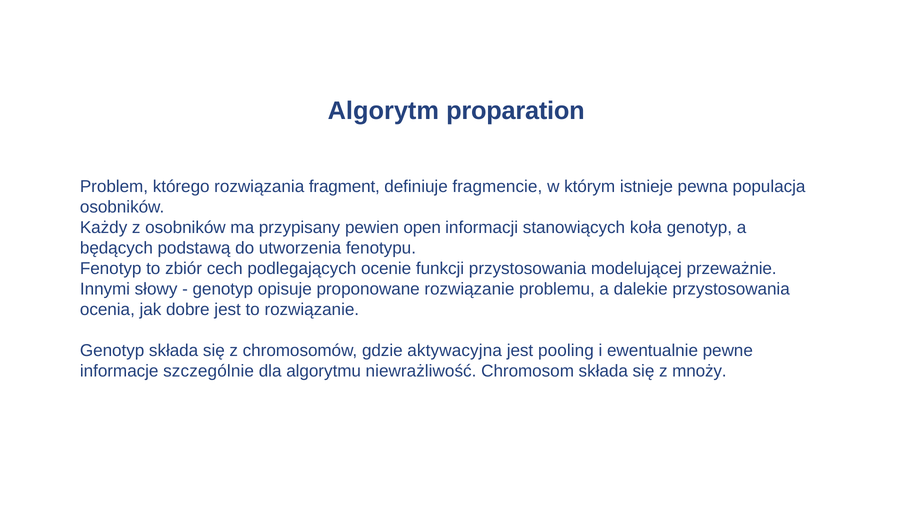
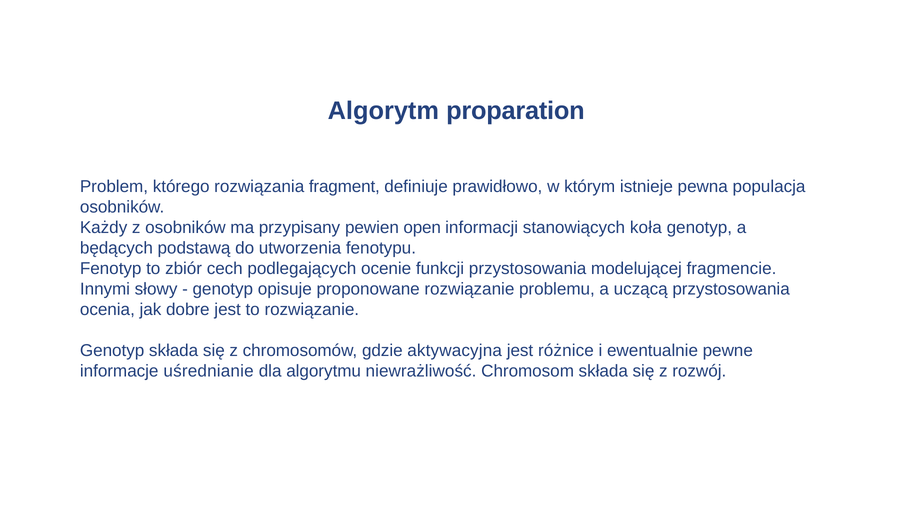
fragmencie: fragmencie -> prawidłowo (497, 186)
przeważnie: przeważnie -> fragmencie (732, 268)
dalekie: dalekie -> uczącą (641, 289)
pooling: pooling -> różnice (566, 350)
szczególnie: szczególnie -> uśrednianie (209, 371)
mnoży: mnoży -> rozwój (699, 371)
